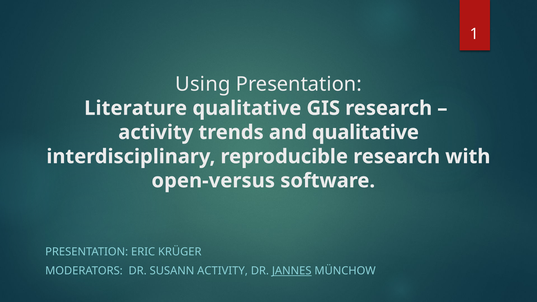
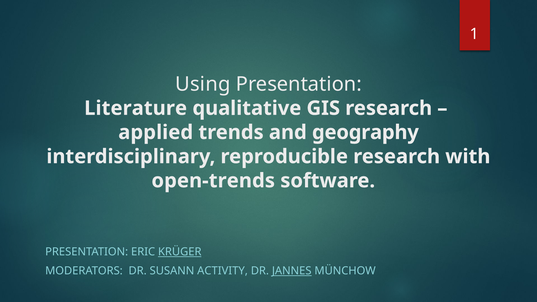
activity: activity -> applied (156, 132)
and qualitative: qualitative -> geography (365, 132)
open-versus: open-versus -> open-trends (213, 181)
KRÜGER underline: none -> present (180, 252)
